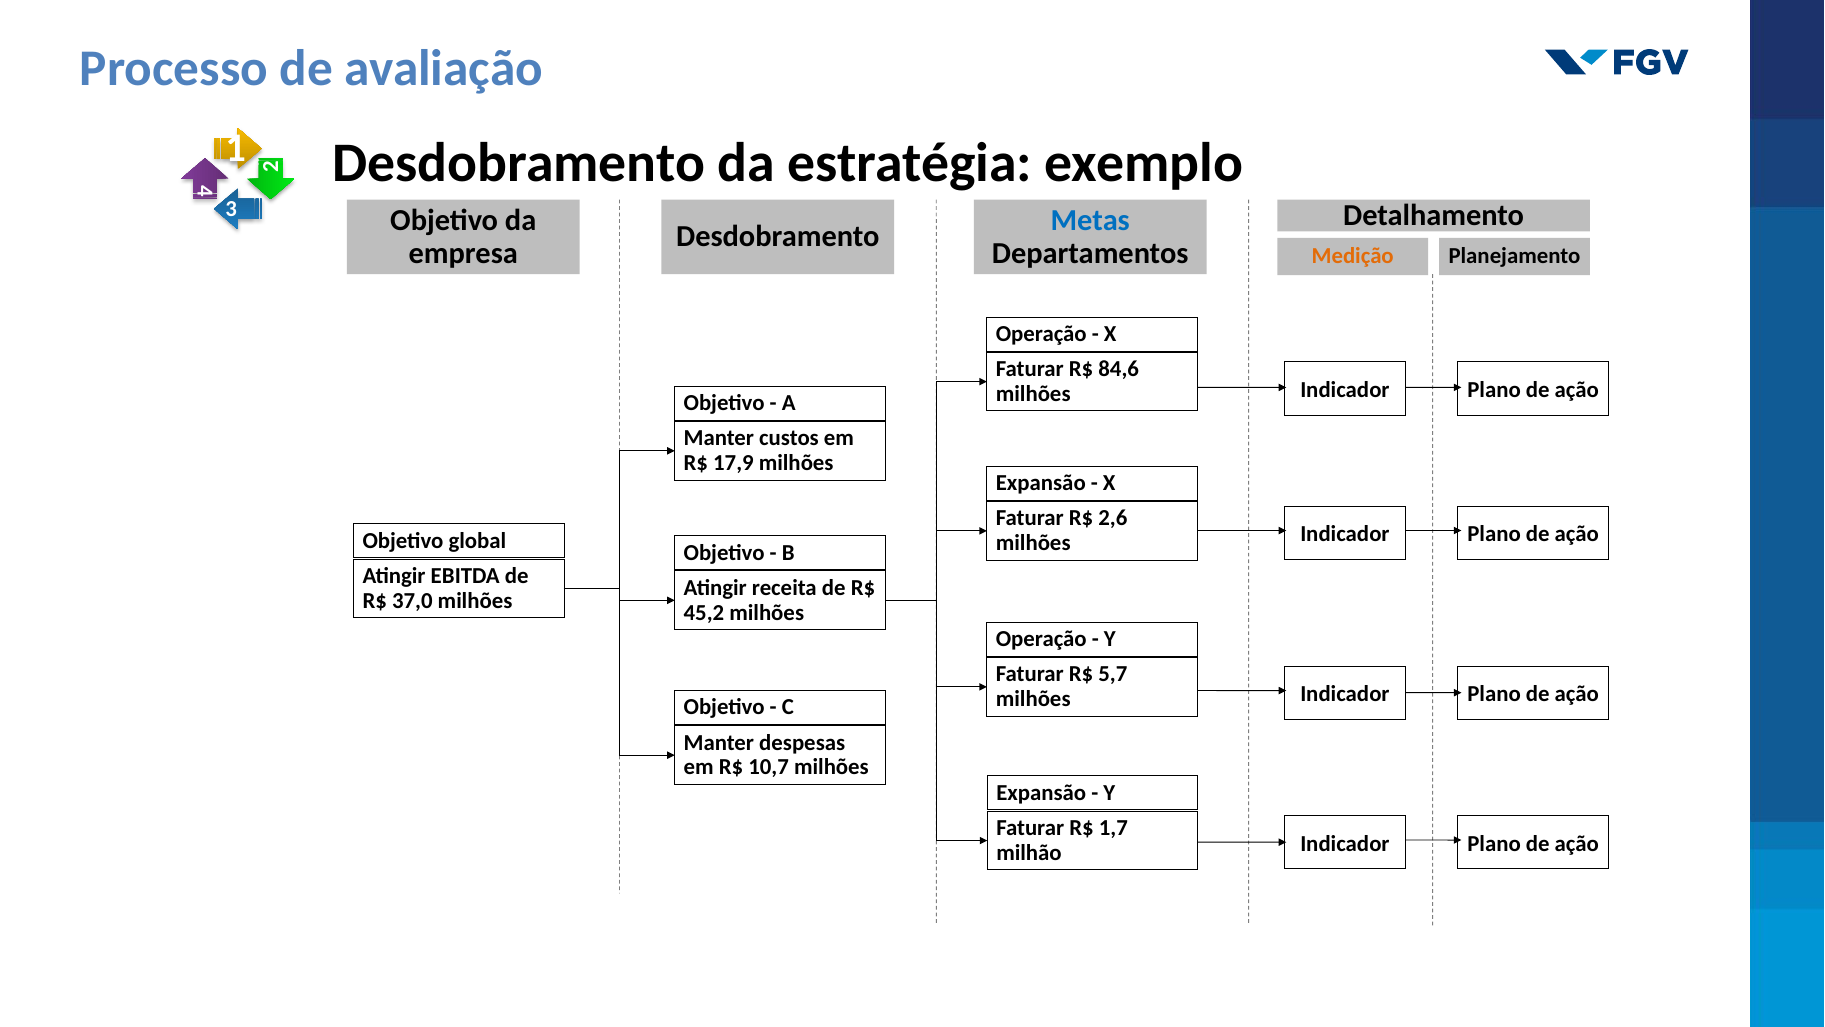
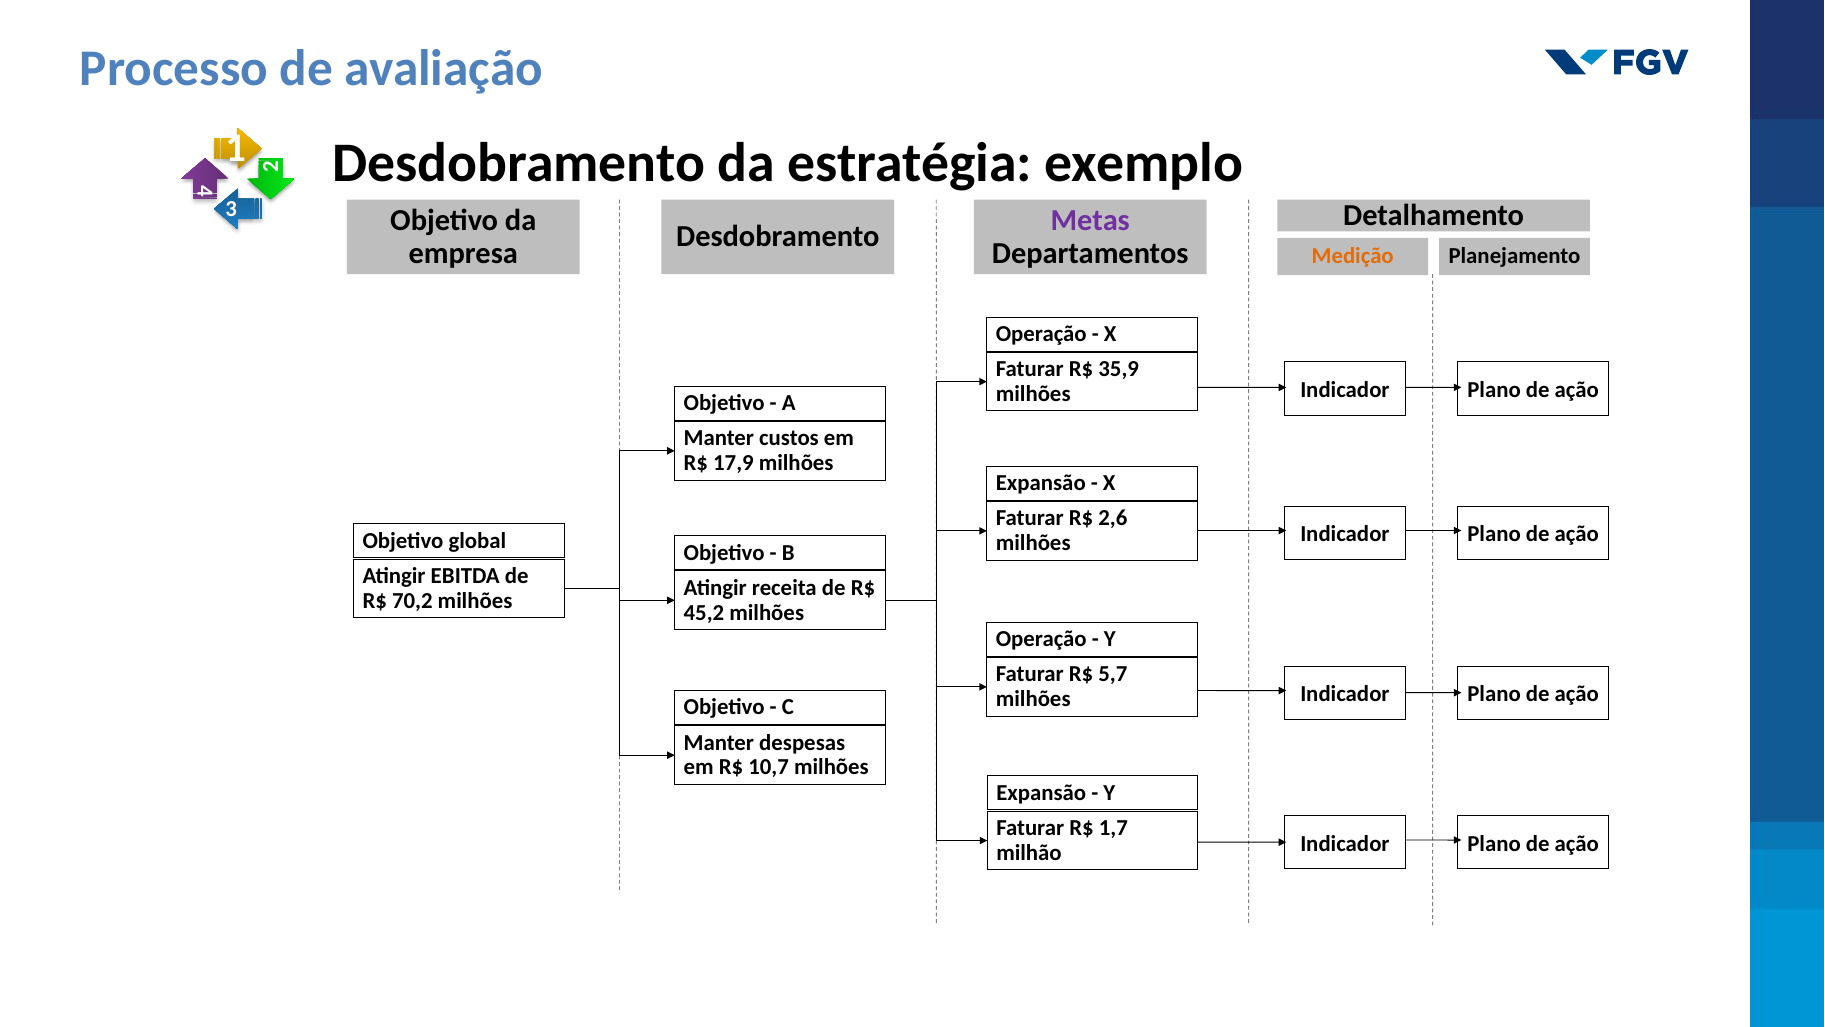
Metas colour: blue -> purple (1090, 220)
84,6: 84,6 -> 35,9 (1119, 369)
37,0: 37,0 -> 70,2 (412, 600)
